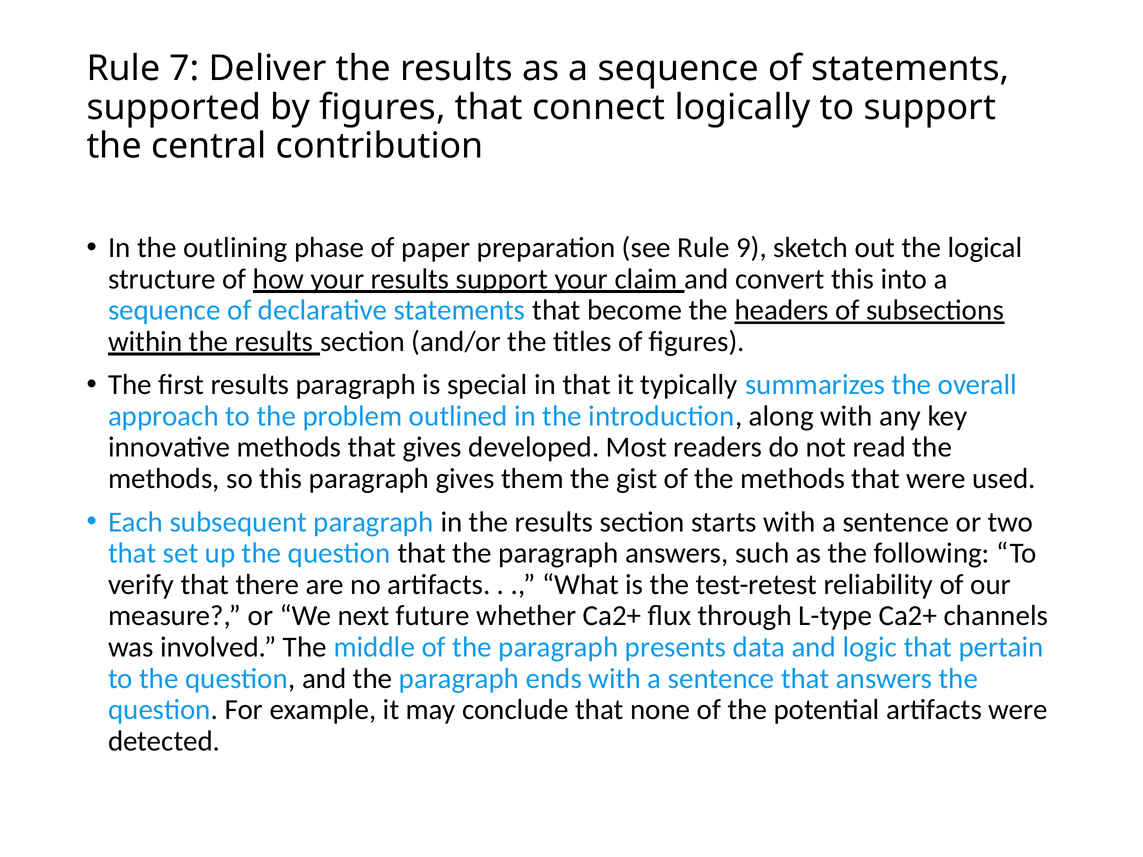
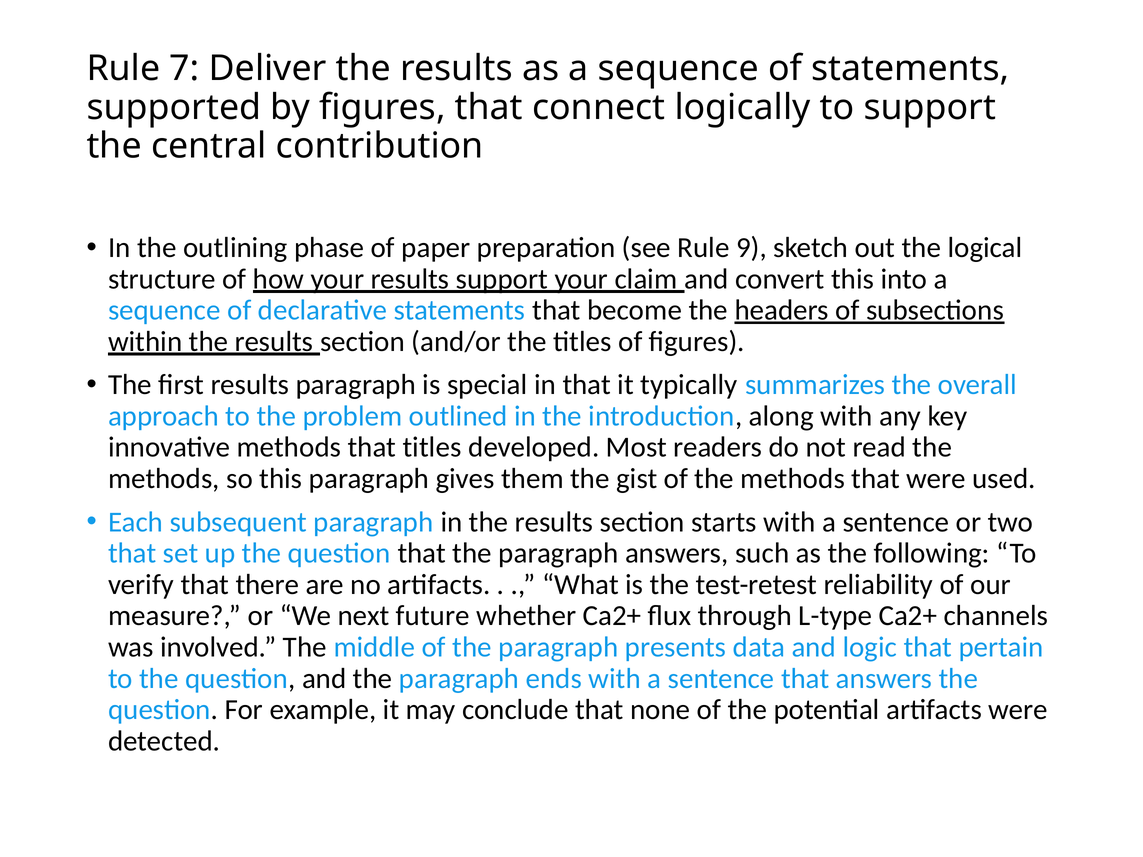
that gives: gives -> titles (432, 448)
